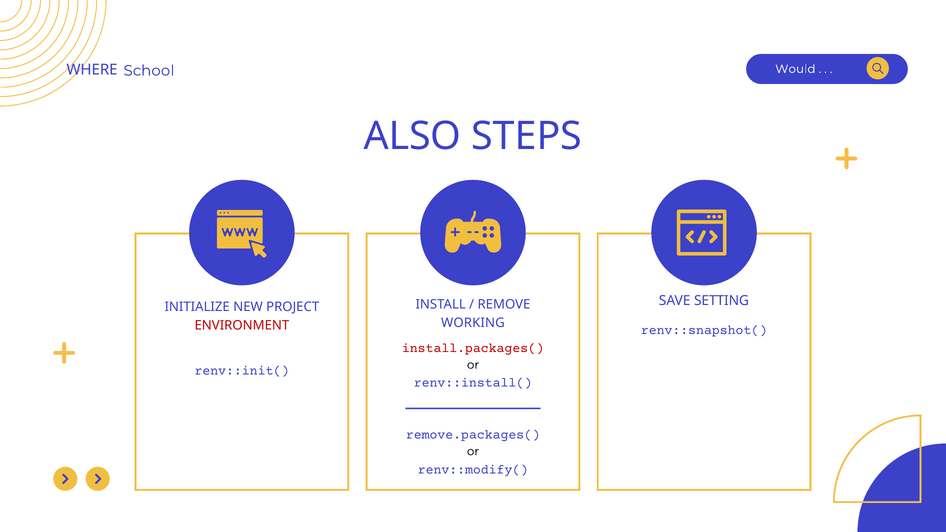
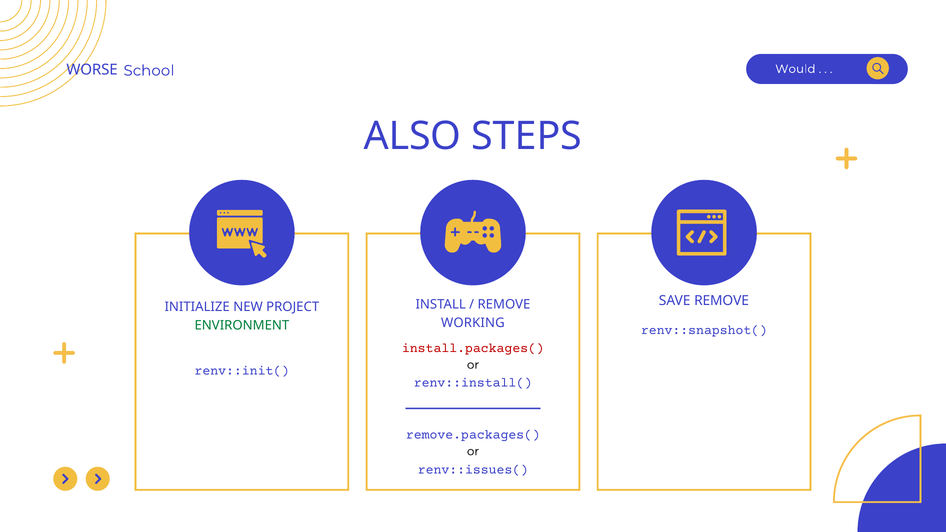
WHERE: WHERE -> WORSE (92, 70)
SAVE SETTING: SETTING -> REMOVE (722, 301)
ENVIRONMENT colour: red -> green (242, 325)
renv::modify(: renv::modify( -> renv::issues( (473, 469)
